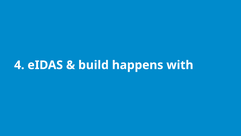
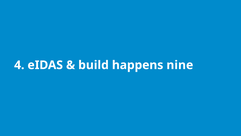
with: with -> nine (180, 65)
